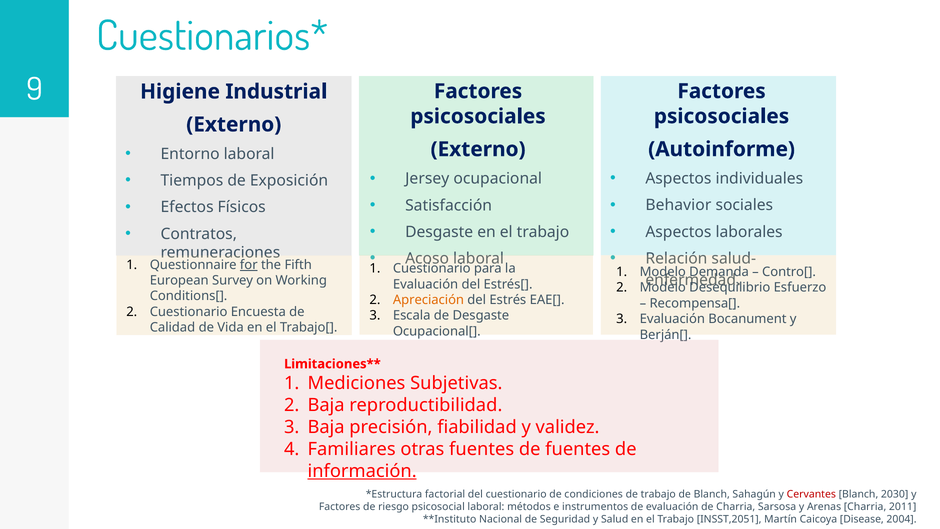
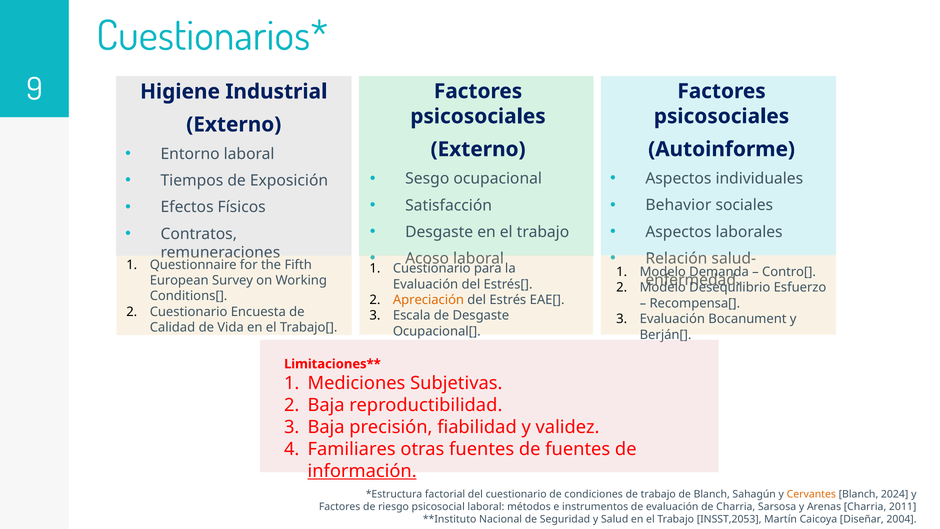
Jersey: Jersey -> Sesgo (427, 179)
for underline: present -> none (249, 265)
Cervantes colour: red -> orange (811, 494)
2030: 2030 -> 2024 (895, 494)
INSST,2051: INSST,2051 -> INSST,2053 (729, 519)
Disease: Disease -> Diseñar (862, 519)
